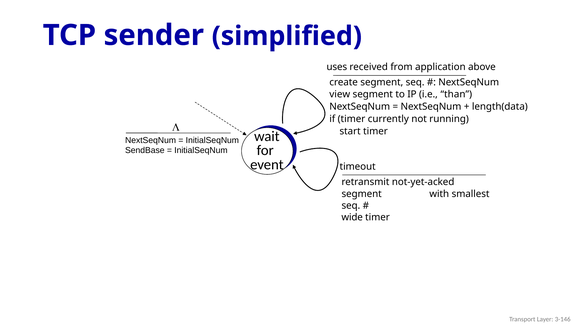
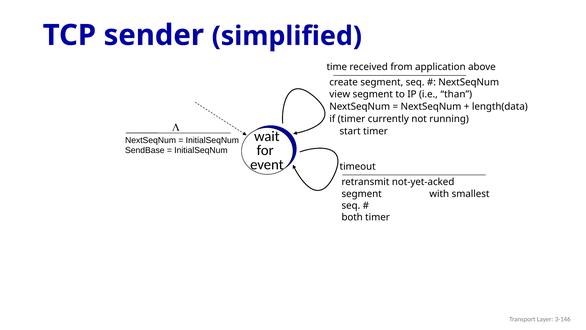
uses: uses -> time (337, 67)
wide: wide -> both (352, 217)
